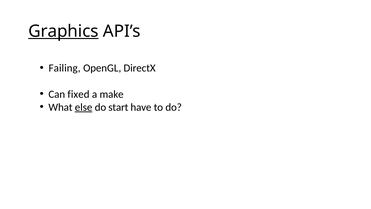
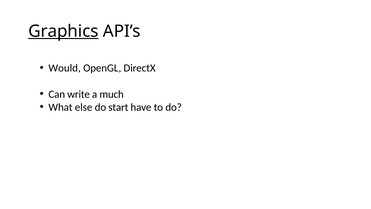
Failing: Failing -> Would (65, 68)
fixed: fixed -> write (79, 94)
make: make -> much (112, 94)
else underline: present -> none (84, 107)
